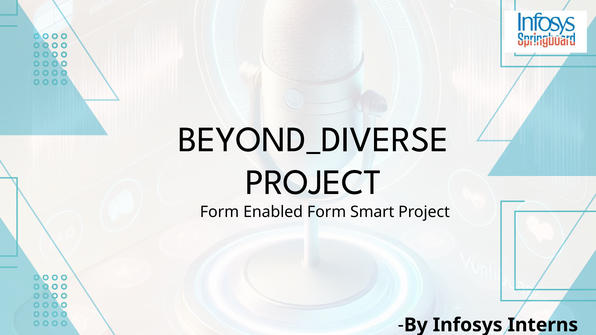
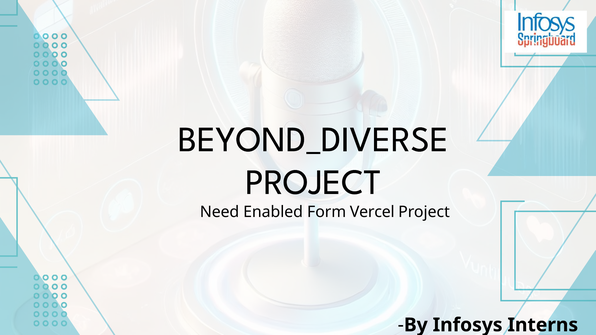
Form: Form -> Need (220, 212)
Smart: Smart -> Vercel (372, 212)
